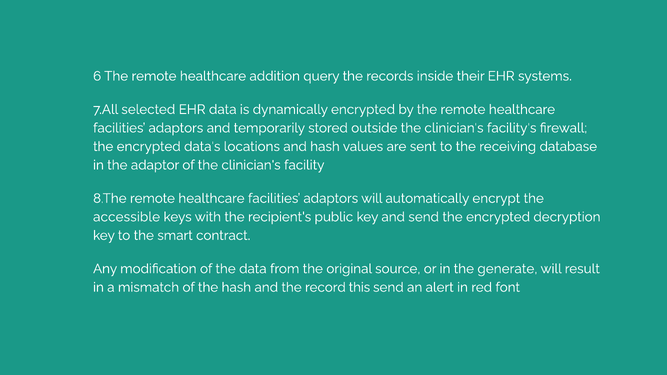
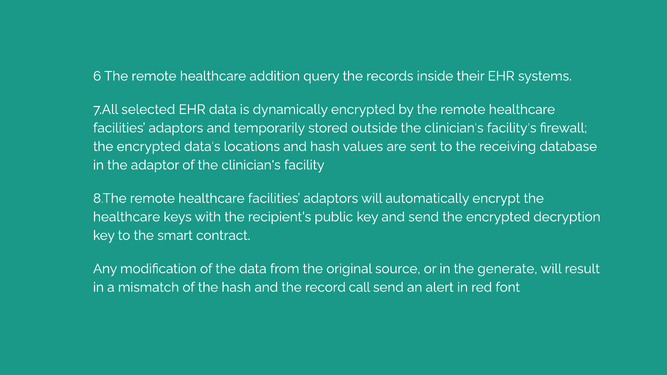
accessible: accessible -> healthcare (127, 217)
this: this -> call (359, 287)
